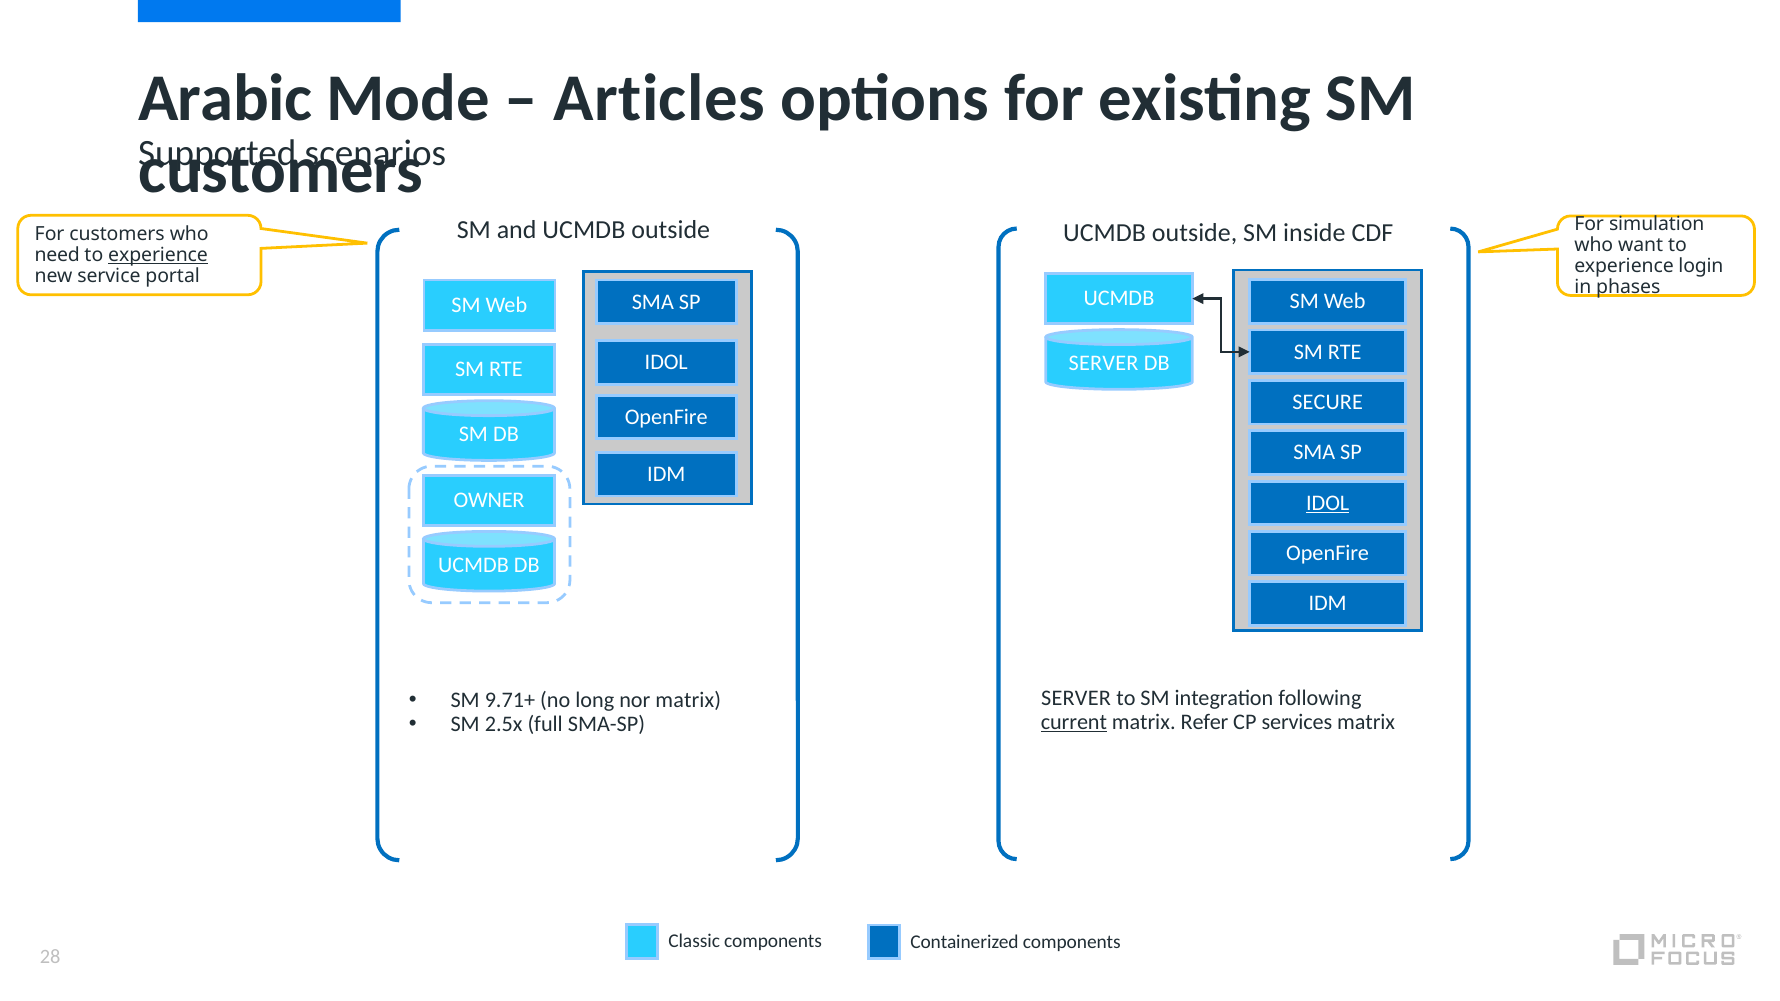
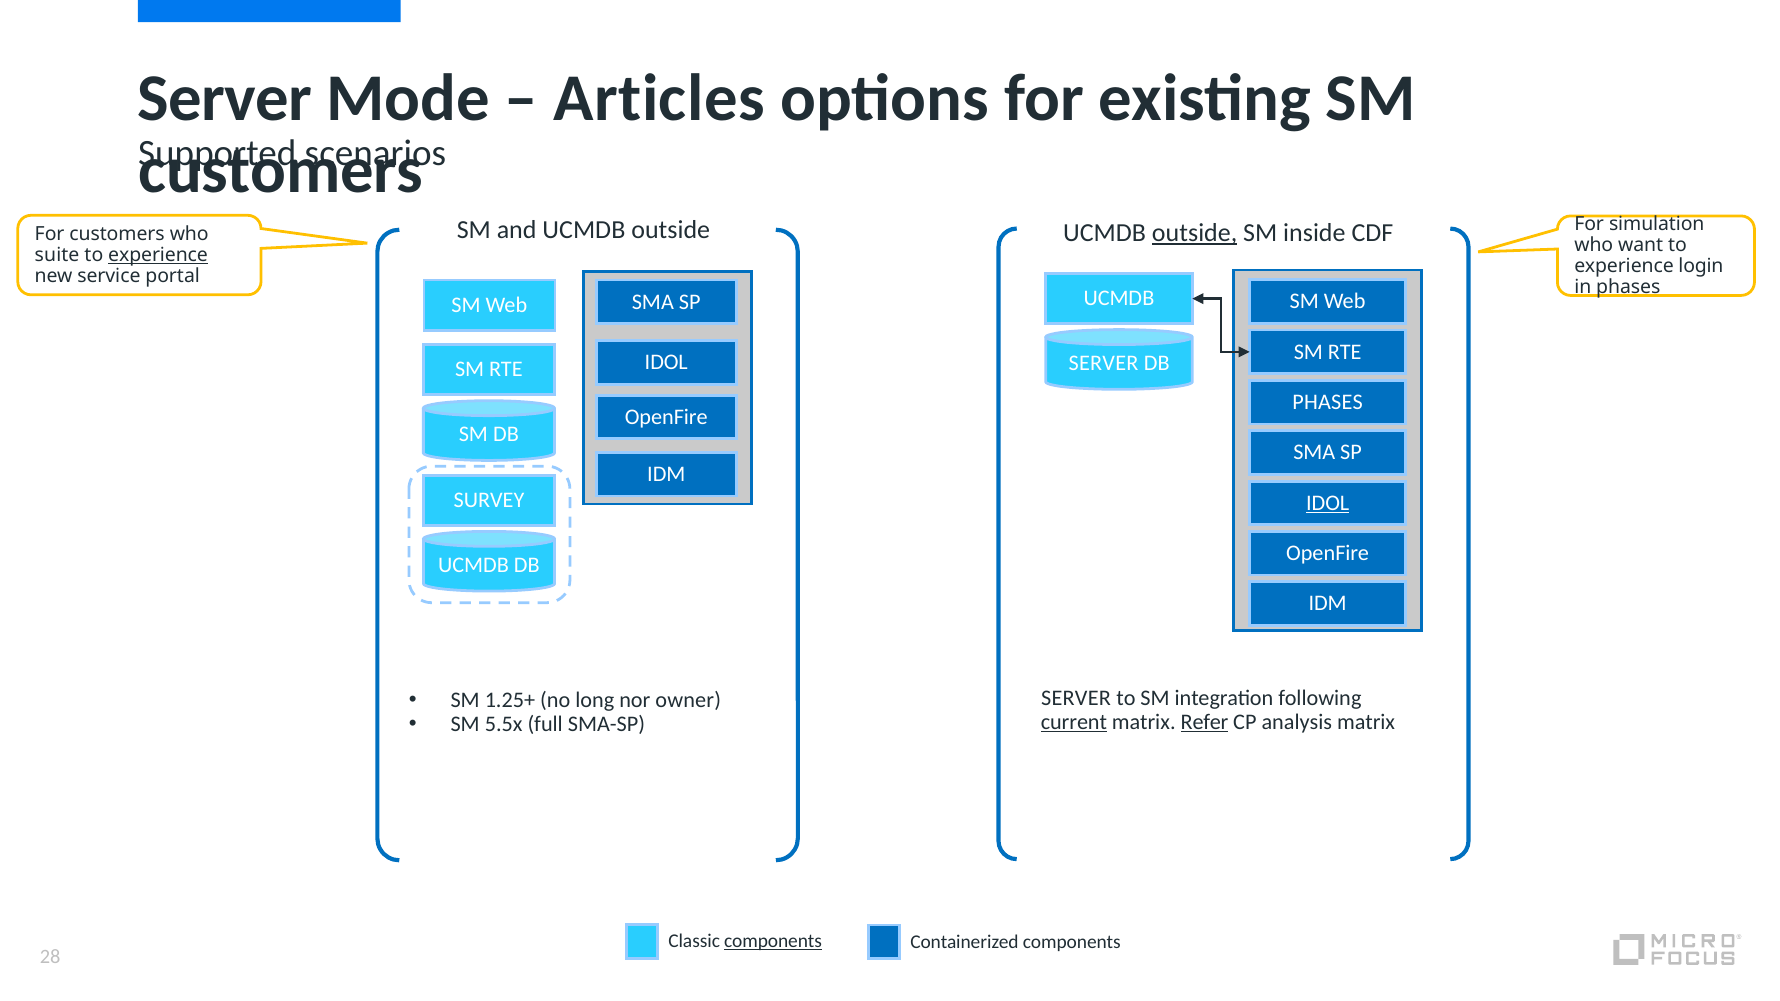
Arabic: Arabic -> Server (225, 98)
outside underline: none -> present (1195, 233)
need: need -> suite (57, 255)
SECURE: SECURE -> PHASES (1328, 402)
OWNER: OWNER -> SURVEY (489, 500)
9.71+: 9.71+ -> 1.25+ (510, 701)
nor matrix: matrix -> owner (688, 701)
Refer underline: none -> present (1205, 722)
services: services -> analysis (1297, 722)
2.5x: 2.5x -> 5.5x (504, 725)
components underline: none -> present (773, 942)
